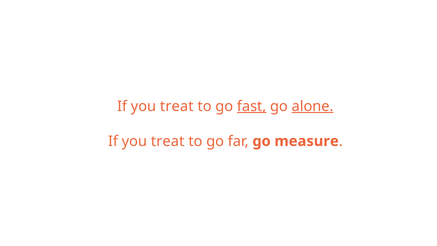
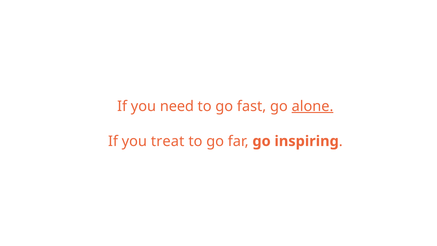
treat: treat -> need (177, 106)
fast underline: present -> none (252, 106)
measure: measure -> inspiring (307, 141)
